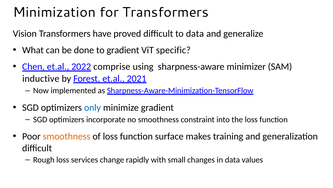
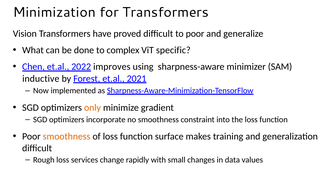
to data: data -> poor (195, 33)
to gradient: gradient -> complex (123, 50)
comprise: comprise -> improves (112, 66)
only colour: blue -> orange (92, 107)
